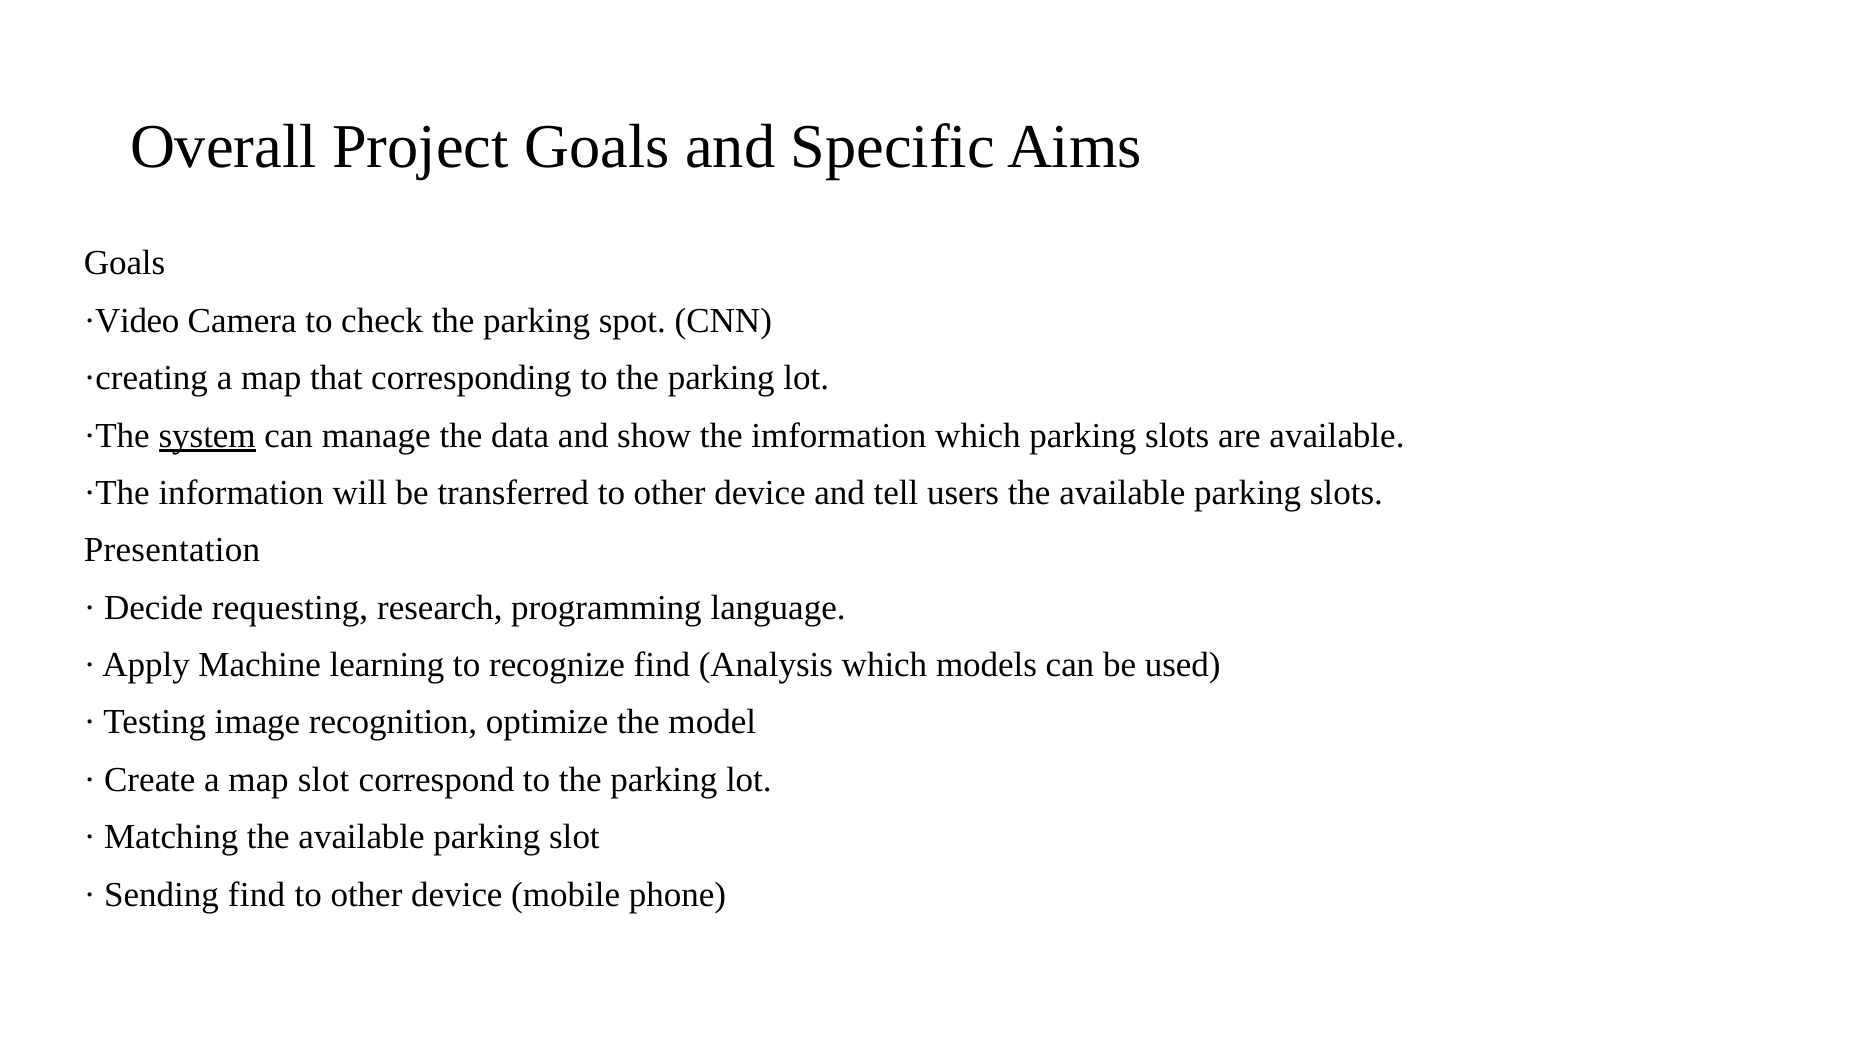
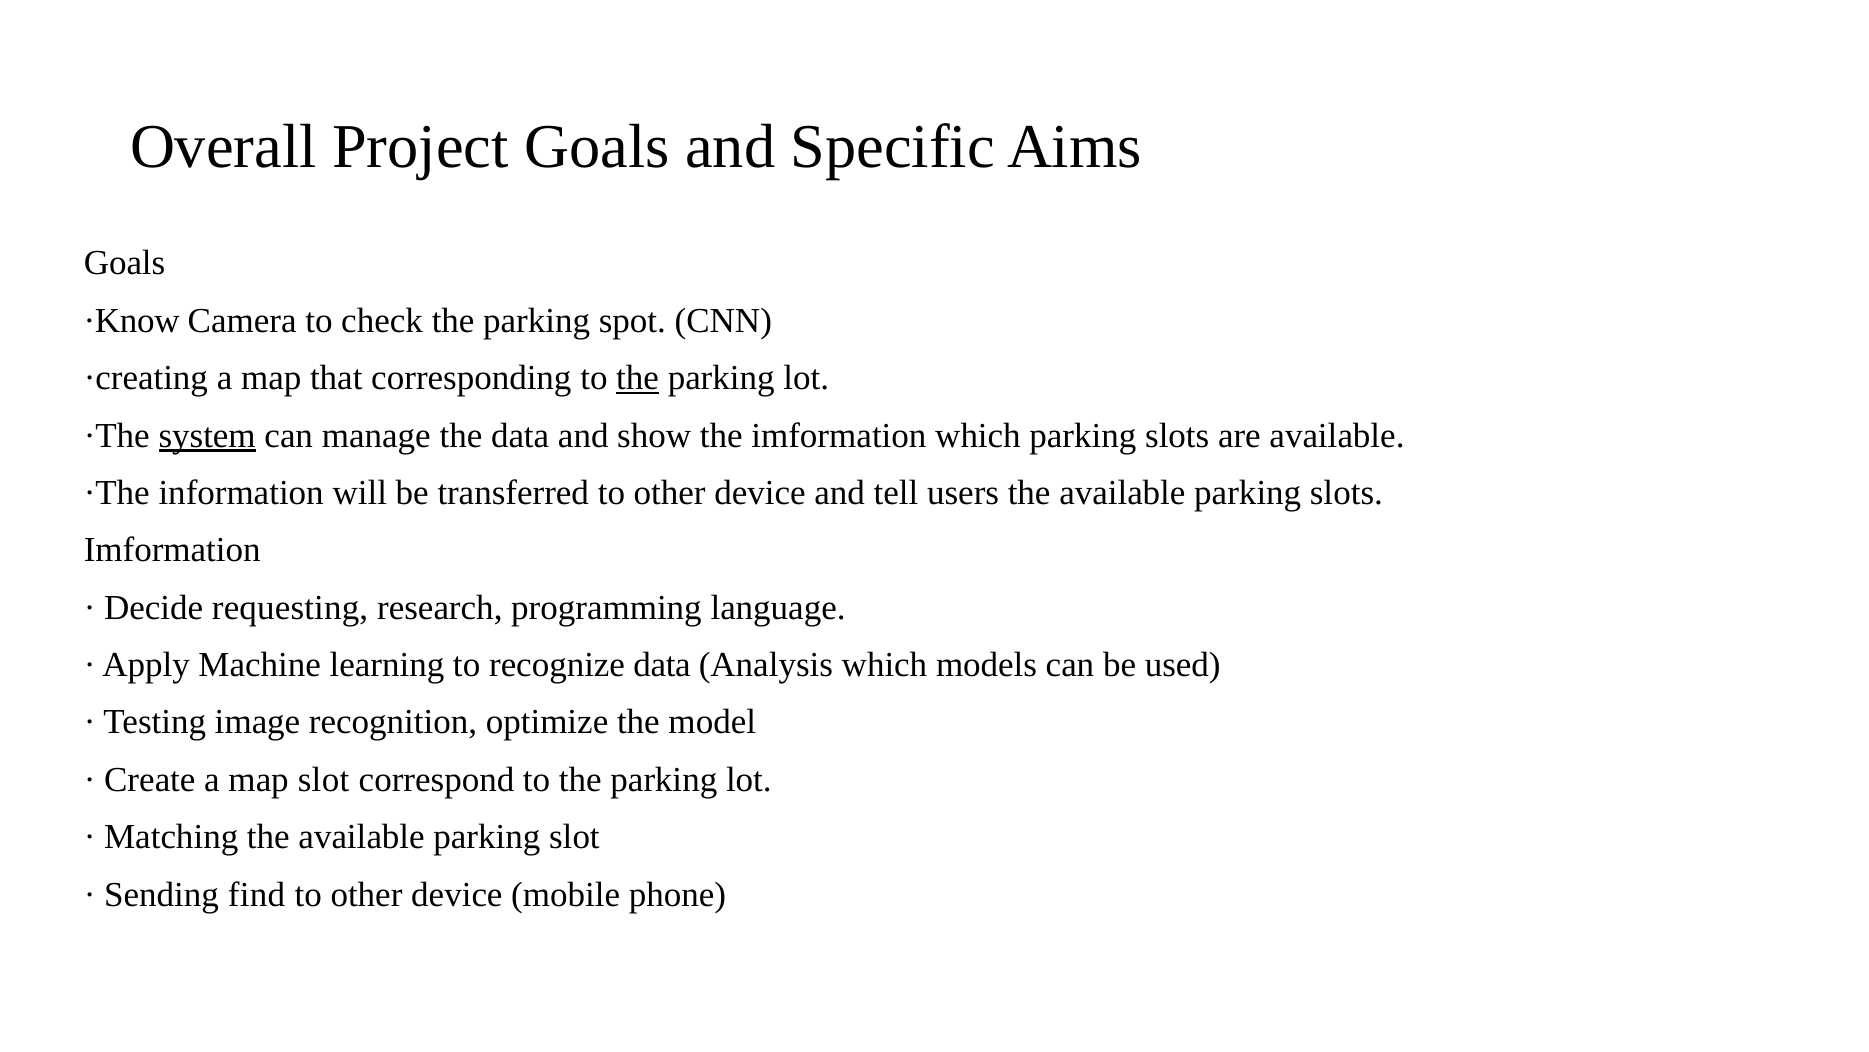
·Video: ·Video -> ·Know (132, 320)
the underline: none -> present (638, 378)
Presentation: Presentation -> Imformation (172, 550)
recognize find: find -> data (662, 665)
